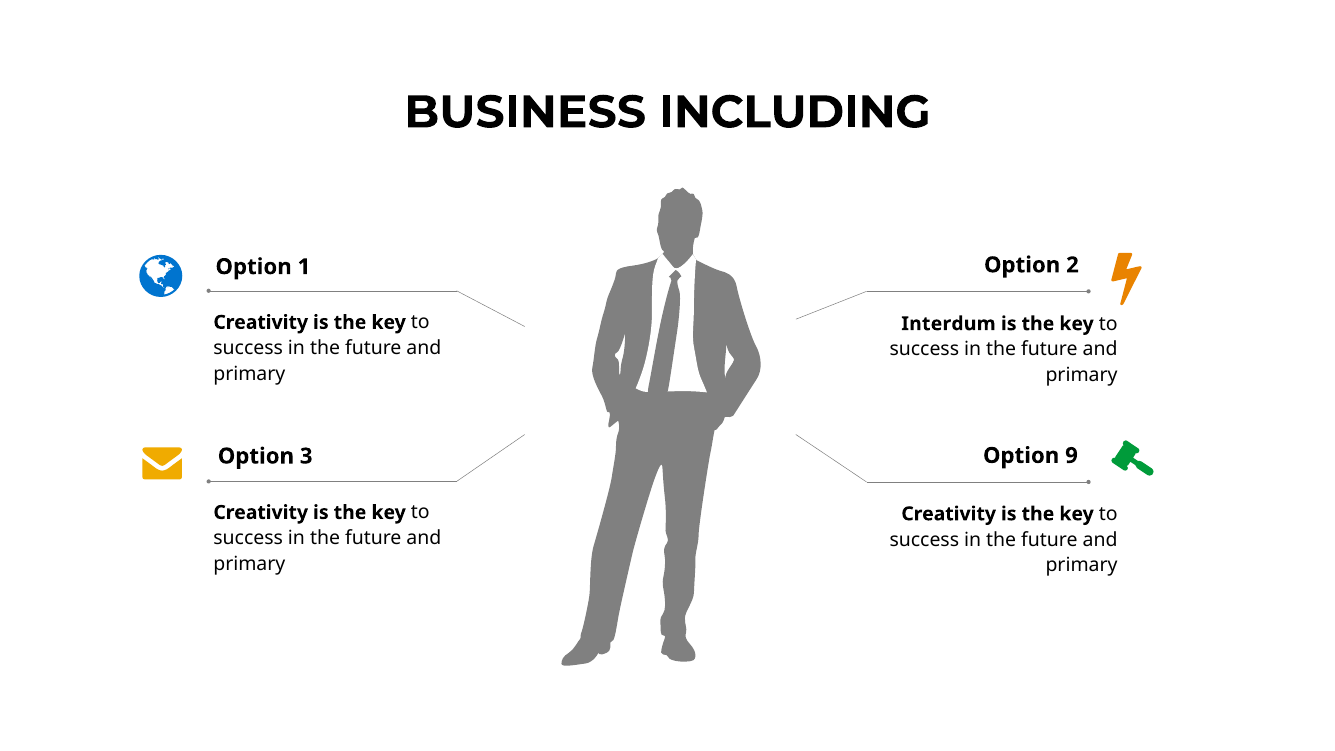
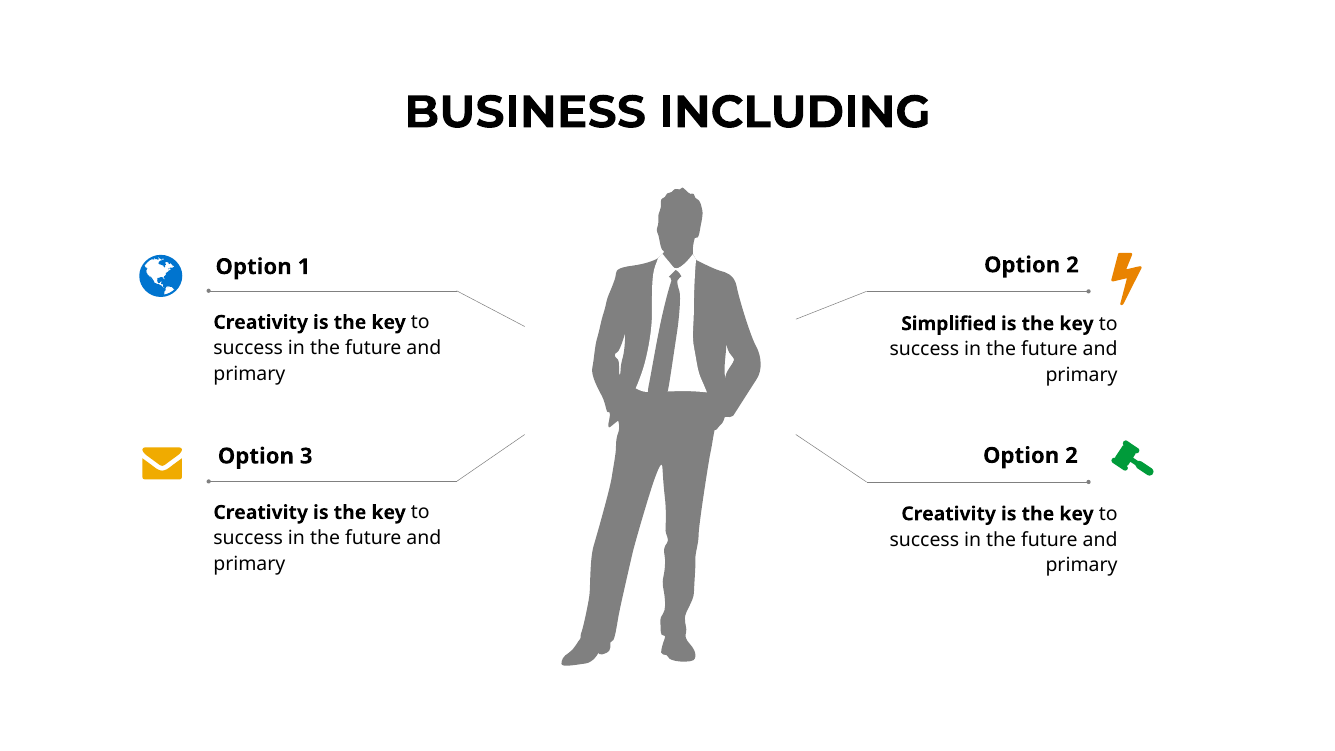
Interdum: Interdum -> Simplified (949, 324)
9: 9 -> 2 (1071, 456)
